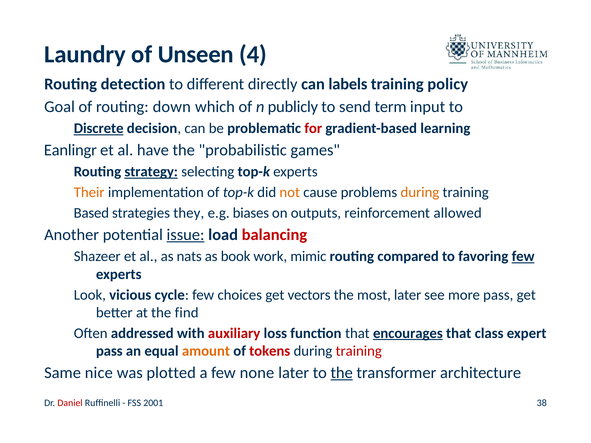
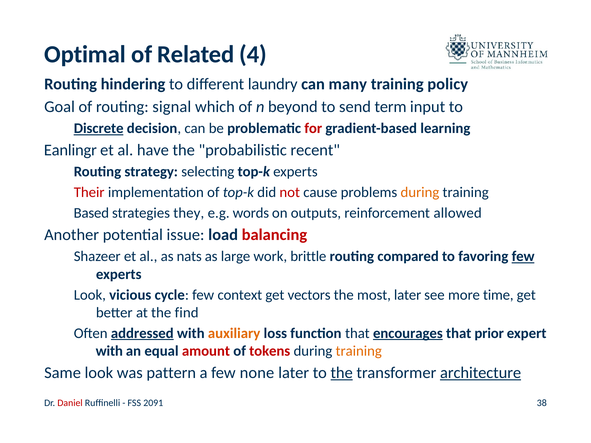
Laundry: Laundry -> Optimal (85, 54)
Unseen: Unseen -> Related (196, 54)
detection: detection -> hindering (133, 84)
directly: directly -> laundry (273, 84)
labels: labels -> many (348, 84)
down: down -> signal (172, 107)
publicly: publicly -> beyond (293, 107)
games: games -> recent (315, 150)
strategy underline: present -> none (151, 172)
Their colour: orange -> red (89, 193)
not colour: orange -> red (290, 193)
biases: biases -> words (251, 213)
issue underline: present -> none (185, 235)
book: book -> large (236, 257)
mimic: mimic -> brittle (308, 257)
choices: choices -> context (240, 295)
more pass: pass -> time (498, 295)
addressed underline: none -> present (142, 333)
auxiliary colour: red -> orange (234, 333)
class: class -> prior (489, 333)
pass: pass -> with (109, 351)
amount colour: orange -> red (206, 351)
training colour: red -> orange (359, 351)
Same nice: nice -> look (99, 373)
plotted: plotted -> pattern (171, 373)
architecture underline: none -> present (481, 373)
2001: 2001 -> 2091 (153, 403)
